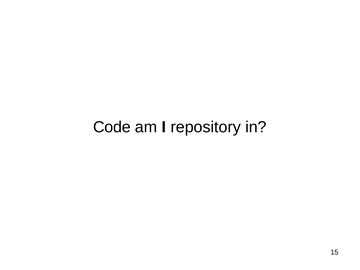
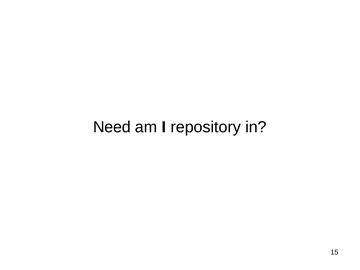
Code: Code -> Need (112, 127)
